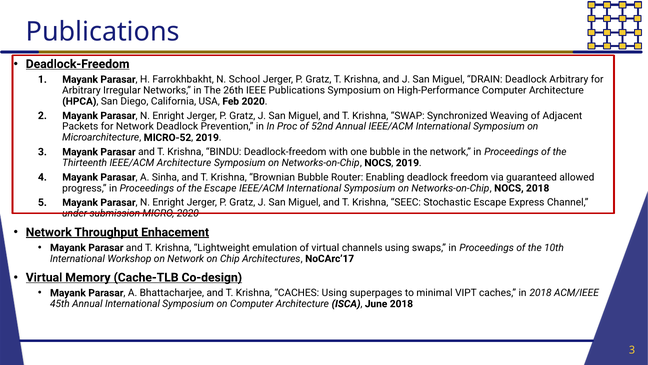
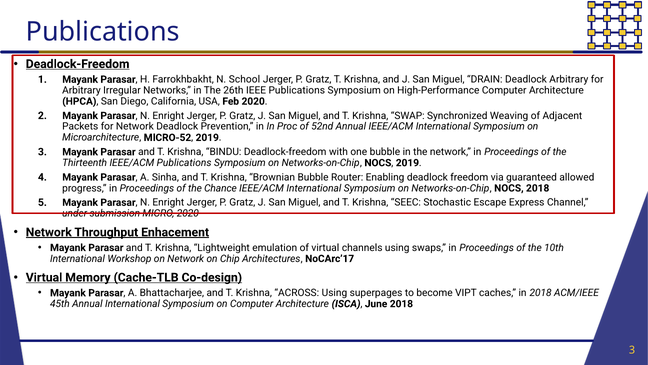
IEEE/ACM Architecture: Architecture -> Publications (184, 163)
the Escape: Escape -> Chance (220, 188)
Krishna CACHES: CACHES -> ACROSS (297, 293)
minimal: minimal -> become (435, 293)
